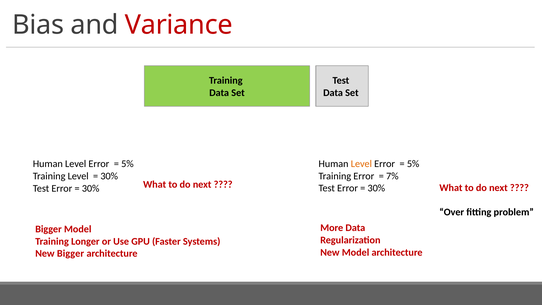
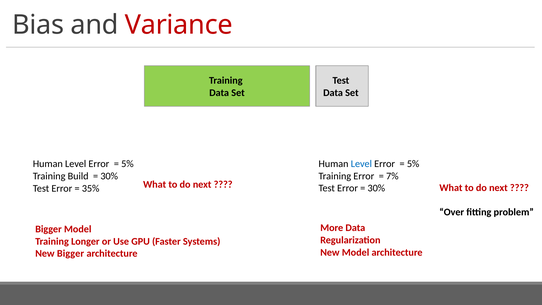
Level colour: orange -> blue (361, 164)
Training Level: Level -> Build (78, 176)
30%: 30% -> 35% (91, 188)
